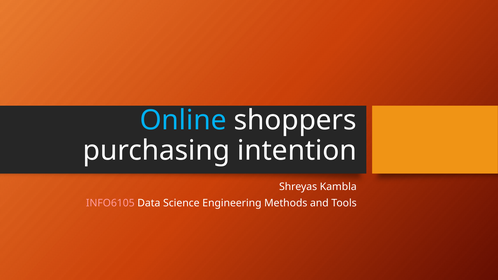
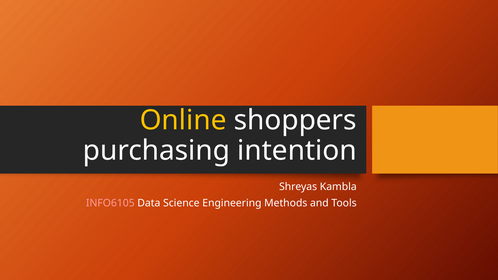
Online colour: light blue -> yellow (183, 120)
